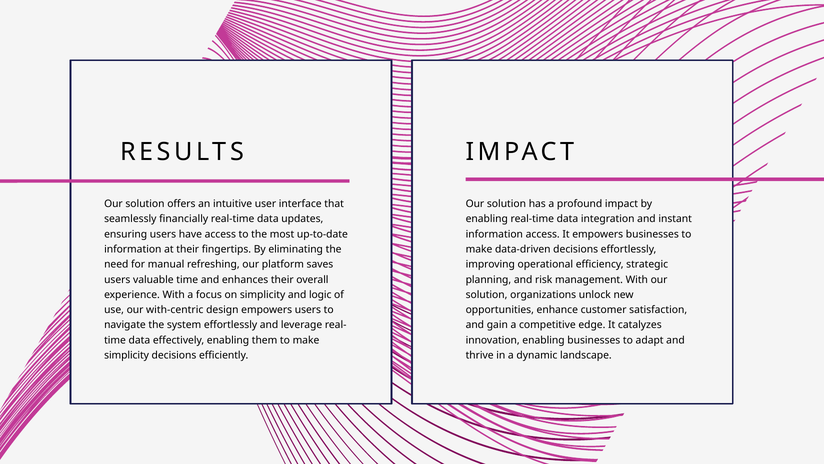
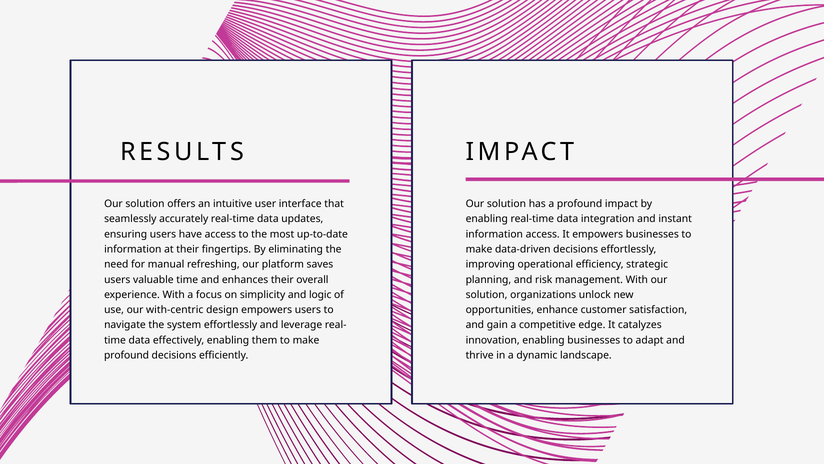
financially: financially -> accurately (184, 219)
simplicity: simplicity -> profound (127, 355)
